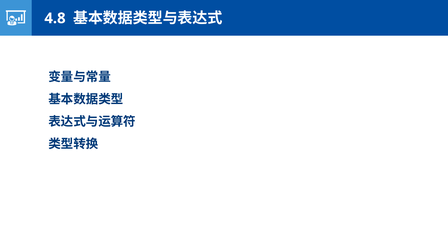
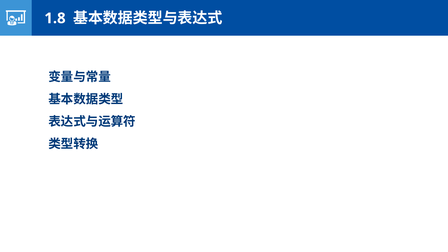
4.8: 4.8 -> 1.8 (55, 18)
